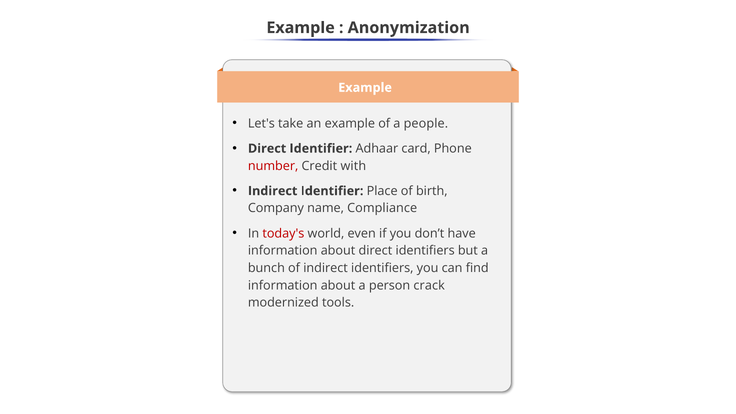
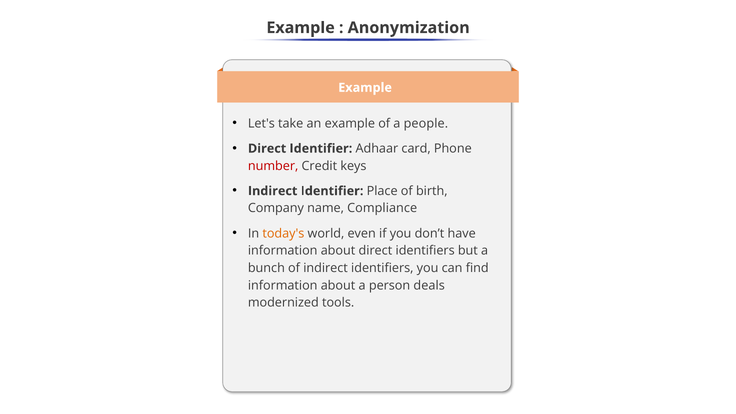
with: with -> keys (353, 166)
today's colour: red -> orange (283, 233)
crack: crack -> deals (429, 285)
